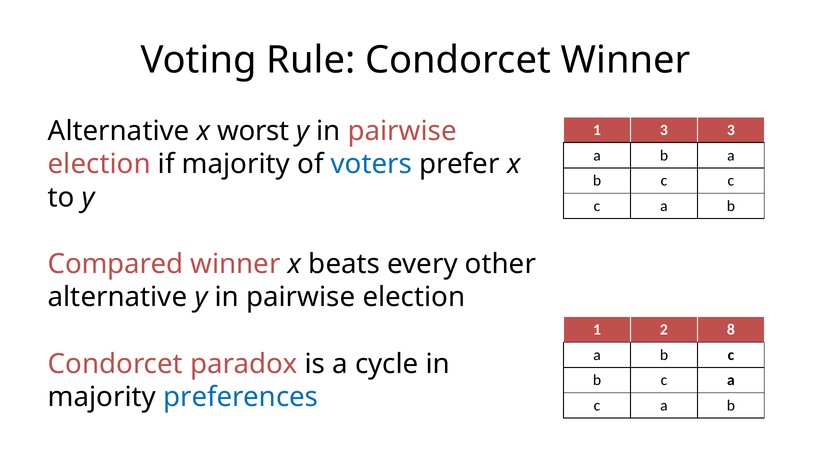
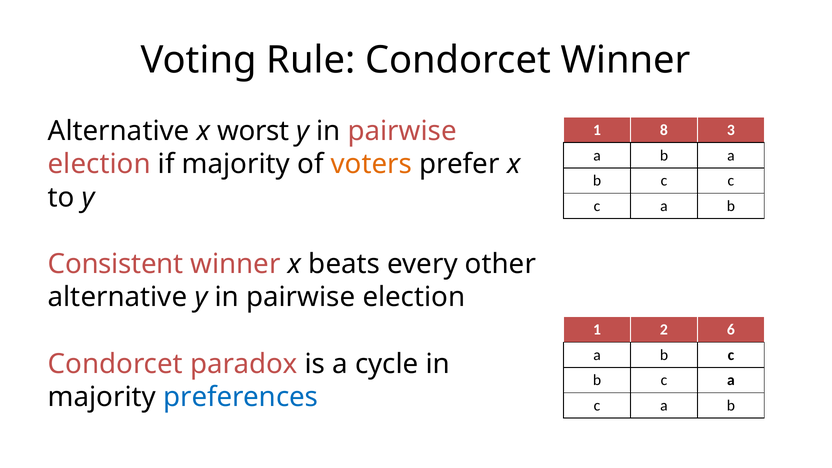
1 3: 3 -> 8 (664, 130)
voters colour: blue -> orange (371, 164)
Compared: Compared -> Consistent (116, 264)
8: 8 -> 6 (731, 330)
